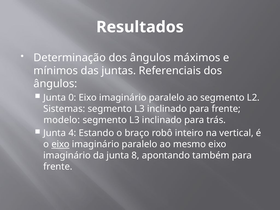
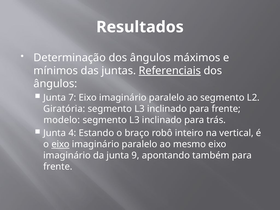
Referenciais underline: none -> present (170, 71)
0: 0 -> 7 (72, 98)
Sistemas: Sistemas -> Giratória (64, 109)
8: 8 -> 9 (135, 155)
